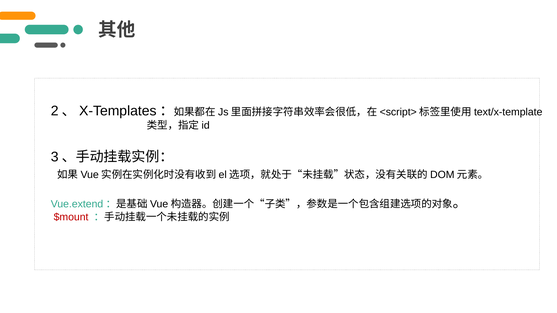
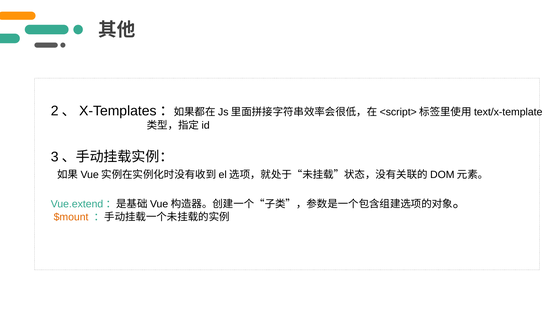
$mount colour: red -> orange (71, 217)
